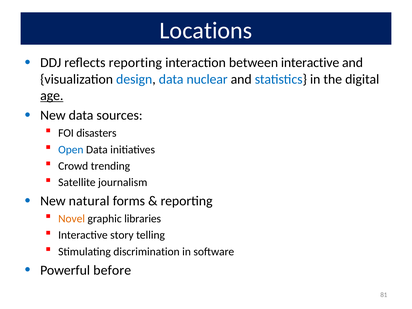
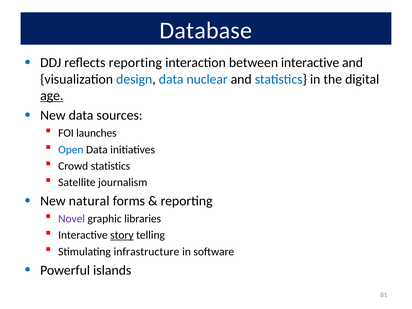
Locations: Locations -> Database (206, 31)
disasters: disasters -> launches (96, 133)
Crowd trending: trending -> statistics (110, 166)
Novel colour: orange -> purple (72, 219)
story underline: none -> present (122, 235)
discrimination: discrimination -> infrastructure (146, 252)
before: before -> islands (112, 270)
